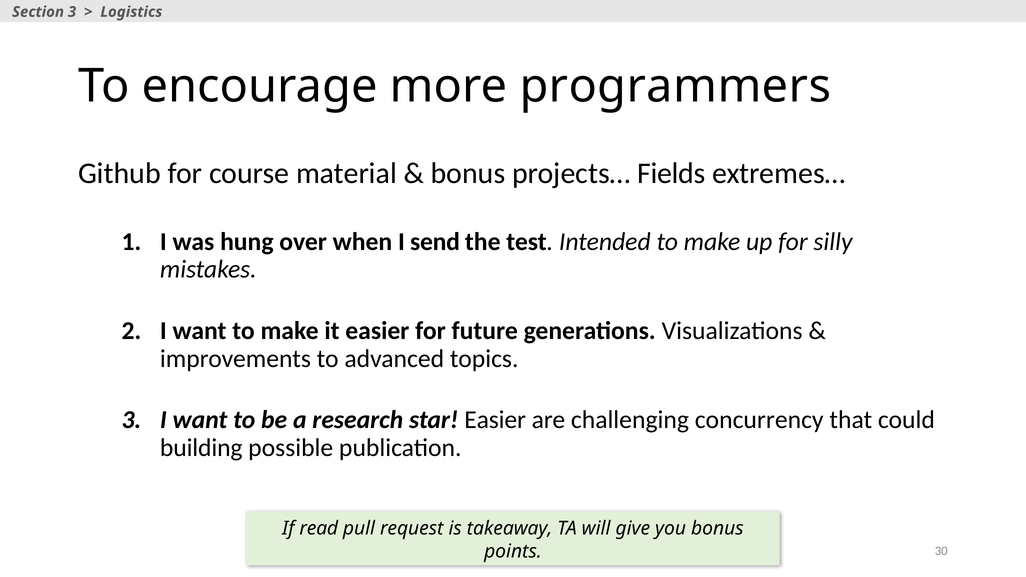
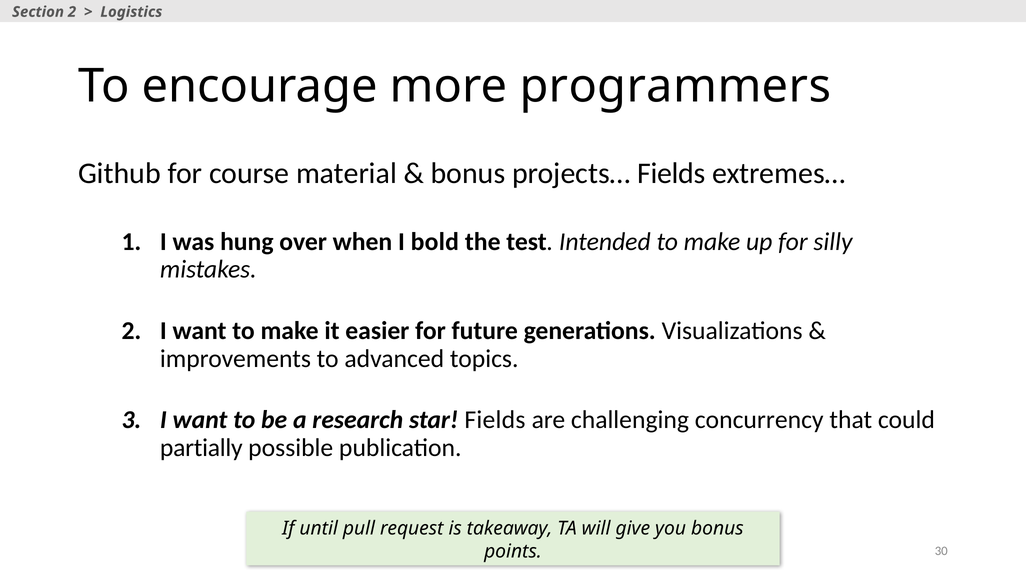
Section 3: 3 -> 2 (72, 12)
send: send -> bold (435, 242)
star Easier: Easier -> Fields (495, 420)
building: building -> partially (201, 448)
read: read -> until (319, 528)
